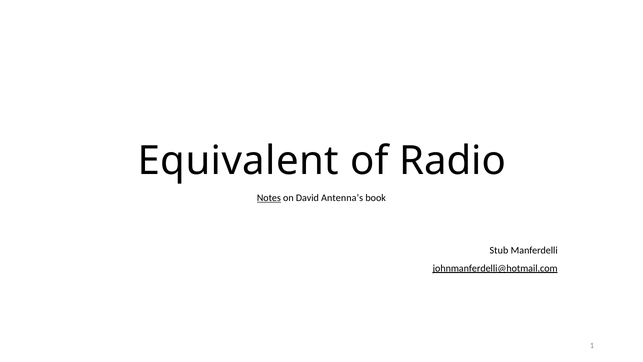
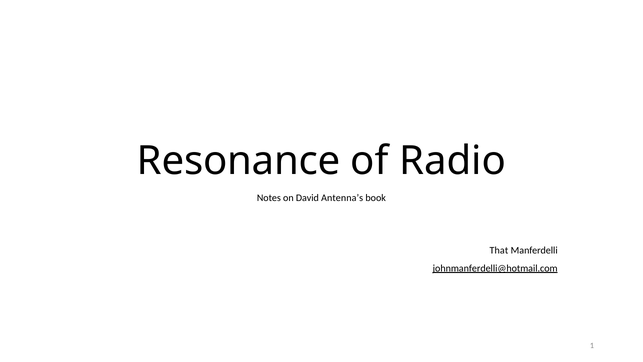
Equivalent: Equivalent -> Resonance (239, 161)
Notes underline: present -> none (269, 198)
Stub: Stub -> That (499, 250)
